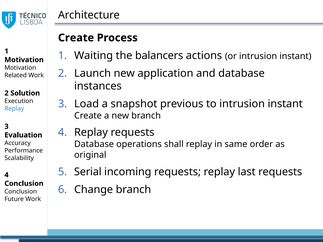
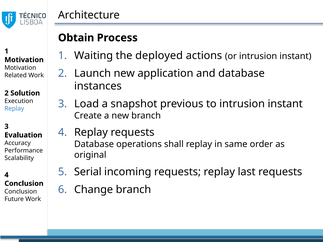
Create: Create -> Obtain (76, 38)
balancers: balancers -> deployed (159, 56)
